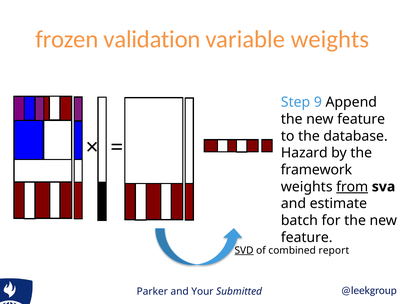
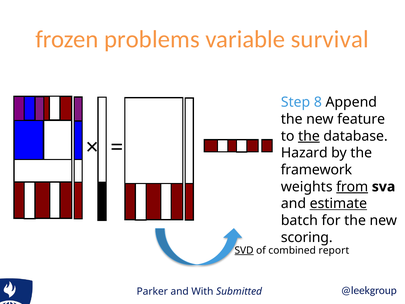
validation: validation -> problems (152, 39)
variable weights: weights -> survival (330, 39)
9: 9 -> 8 (318, 102)
the underline: none -> present (309, 136)
estimate underline: none -> present (338, 203)
feature: feature -> scoring (307, 237)
Your: Your -> With (202, 291)
